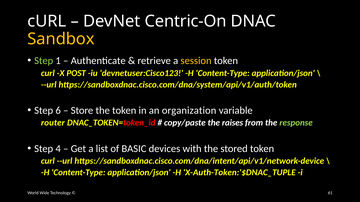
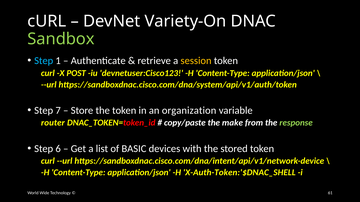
Centric-On: Centric-On -> Variety-On (186, 21)
Sandbox colour: yellow -> light green (61, 39)
Step colour: light green -> light blue (44, 61)
6: 6 -> 7 (58, 111)
raises: raises -> make (232, 123)
4: 4 -> 6 (58, 149)
X-Auth-Token:'$DNAC_TUPLE: X-Auth-Token:'$DNAC_TUPLE -> X-Auth-Token:'$DNAC_SHELL (239, 173)
